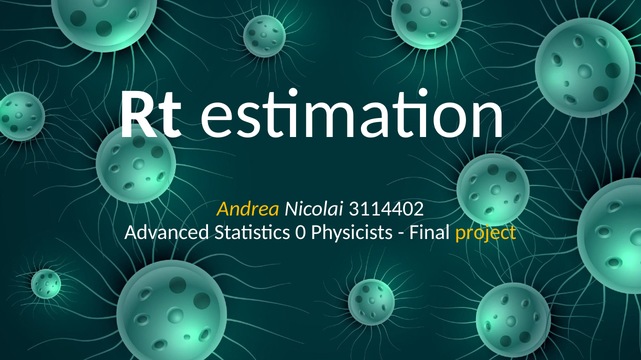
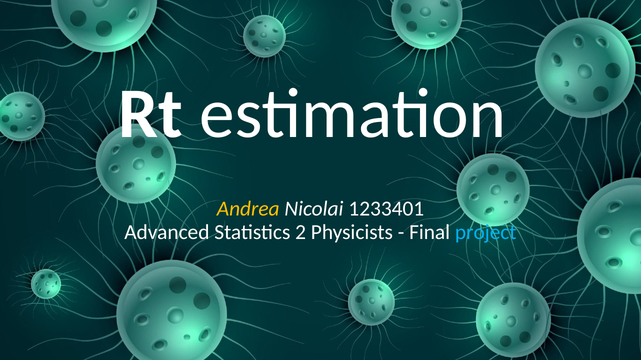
3114402: 3114402 -> 1233401 (386, 209)
0: 0 -> 2 (301, 233)
project colour: yellow -> light blue (486, 233)
